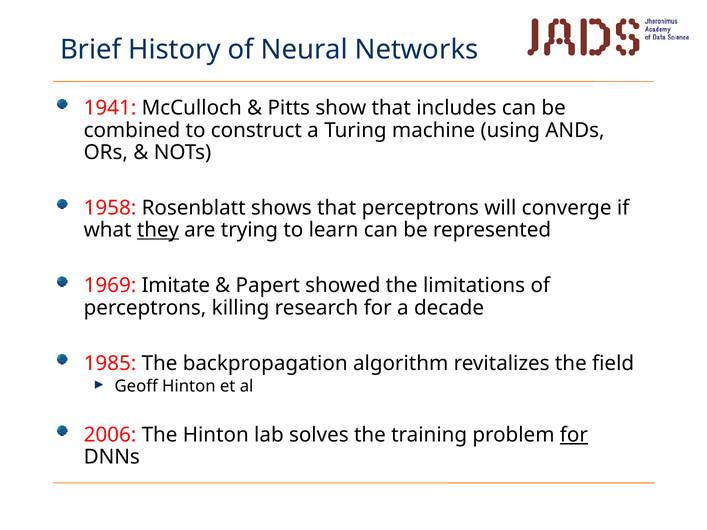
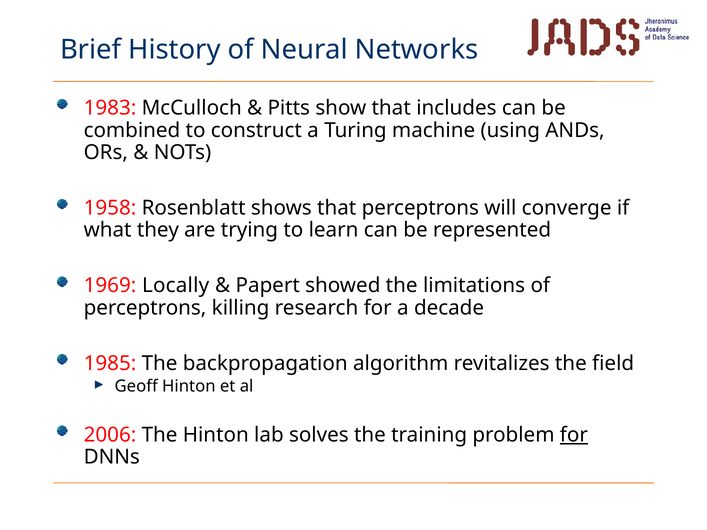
1941: 1941 -> 1983 (110, 108)
they underline: present -> none (158, 230)
Imitate: Imitate -> Locally (176, 286)
